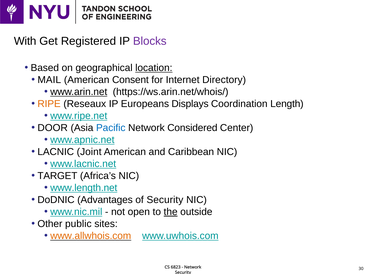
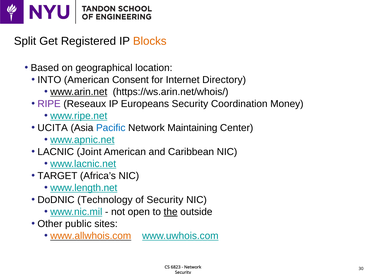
With: With -> Split (25, 41)
Blocks colour: purple -> orange (150, 41)
location underline: present -> none (154, 68)
MAIL: MAIL -> INTO (49, 80)
RIPE colour: orange -> purple (49, 104)
Europeans Displays: Displays -> Security (190, 104)
Length: Length -> Money (287, 104)
DOOR: DOOR -> UCITA (53, 128)
Considered: Considered -> Maintaining (192, 128)
Advantages: Advantages -> Technology (105, 200)
